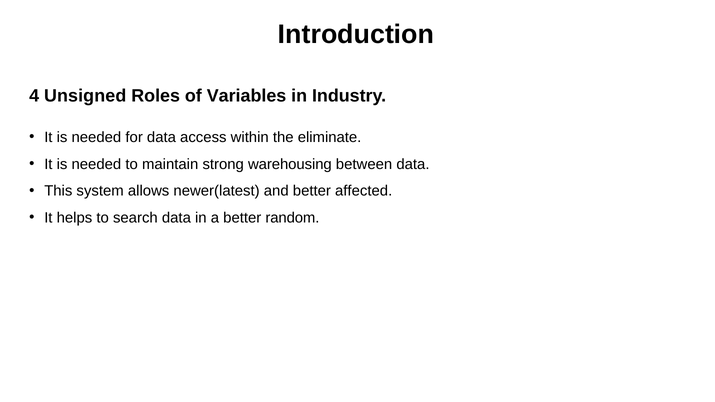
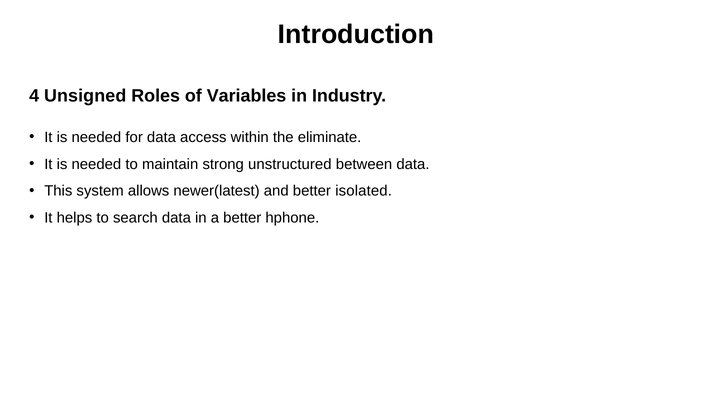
warehousing: warehousing -> unstructured (290, 164)
affected: affected -> isolated (364, 191)
random: random -> hphone (292, 218)
